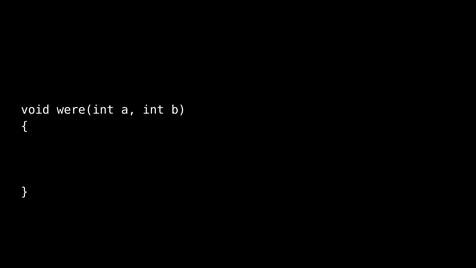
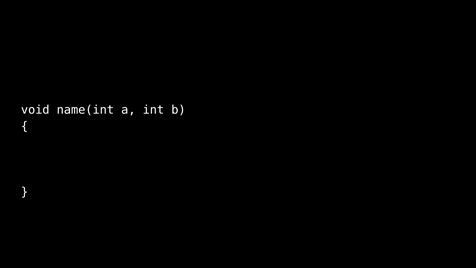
were(int: were(int -> name(int (85, 110)
